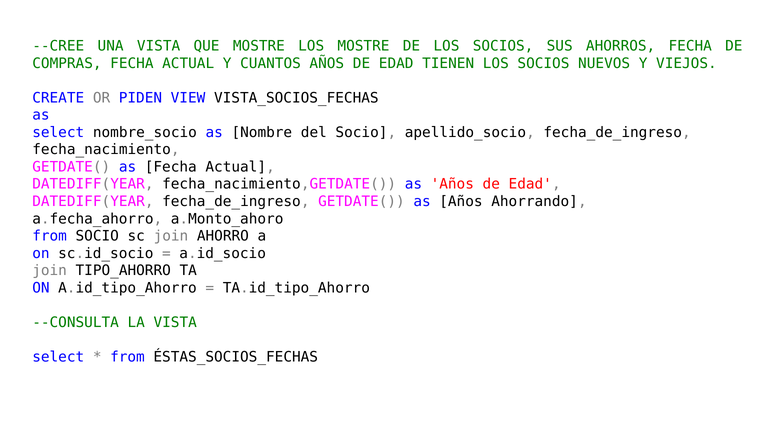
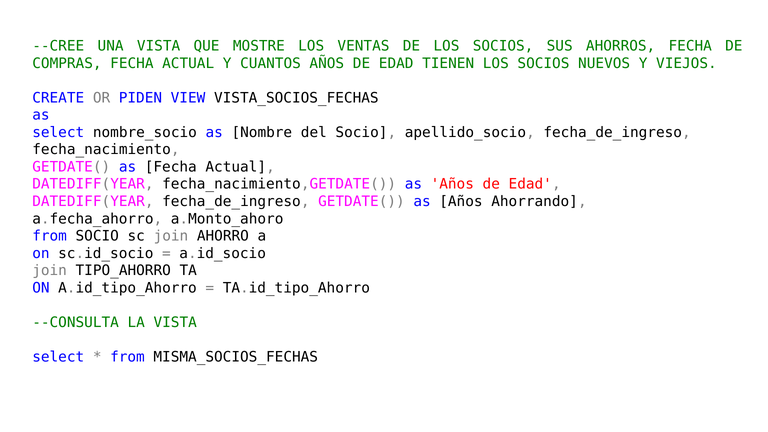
LOS MOSTRE: MOSTRE -> VENTAS (363, 46)
ÉSTAS_SOCIOS_FECHAS: ÉSTAS_SOCIOS_FECHAS -> MISMA_SOCIOS_FECHAS (236, 357)
